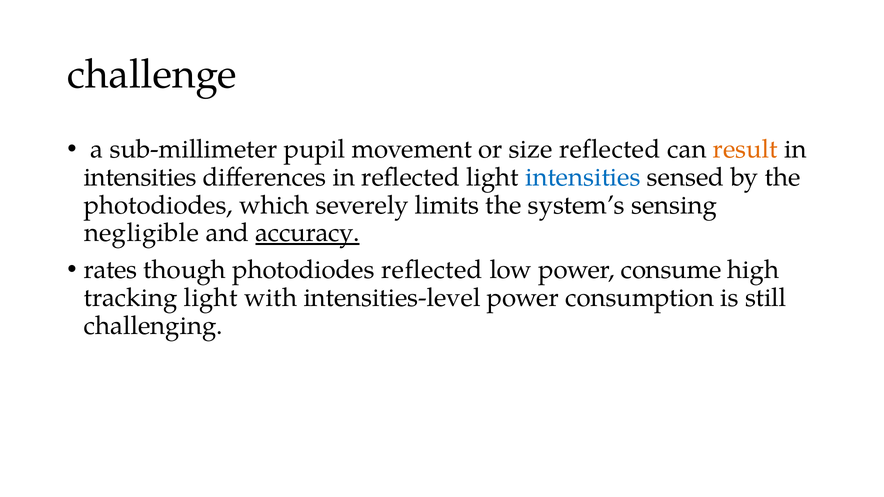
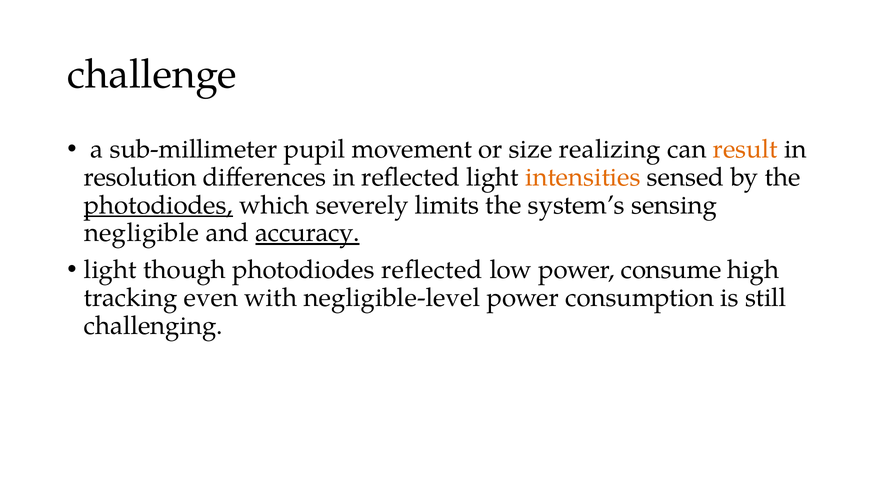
size reflected: reflected -> realizing (610, 149)
intensities: intensities -> resolution (140, 177)
intensities colour: blue -> orange (583, 177)
photodiodes underline: none -> present (158, 205)
rates: rates -> light (110, 270)
tracking light: light -> even (211, 298)
intensities-level: intensities-level -> negligible-level (392, 298)
